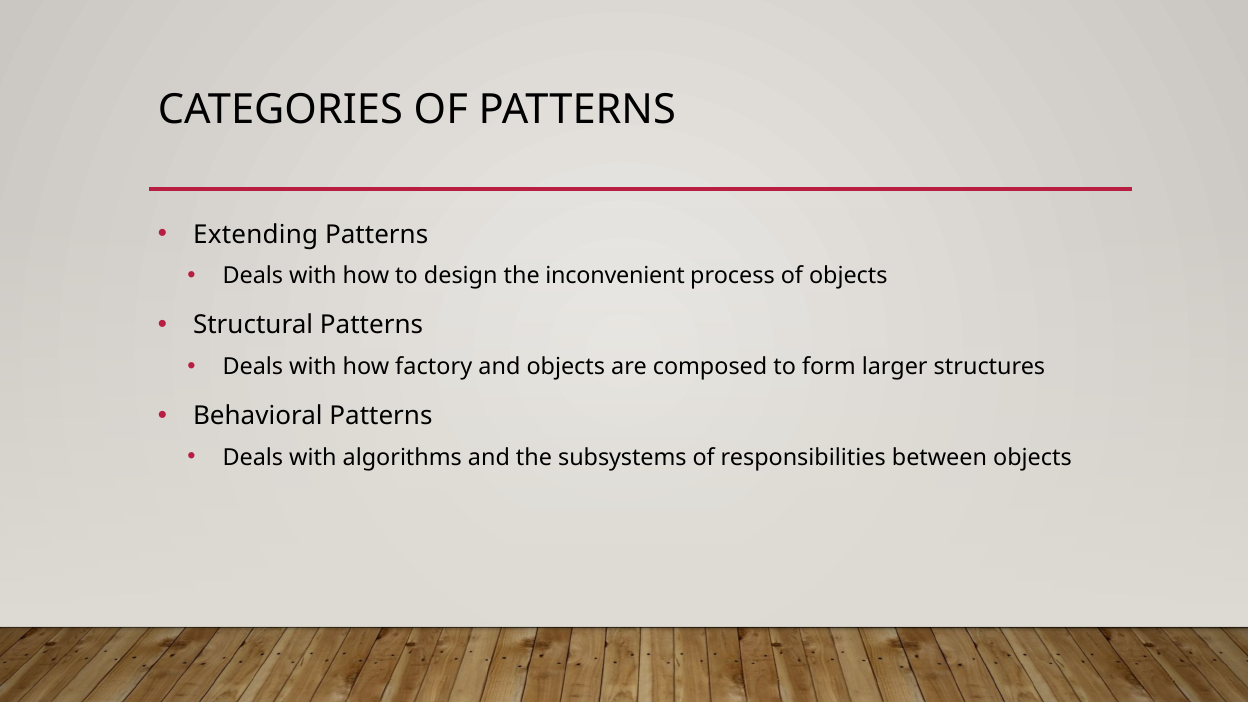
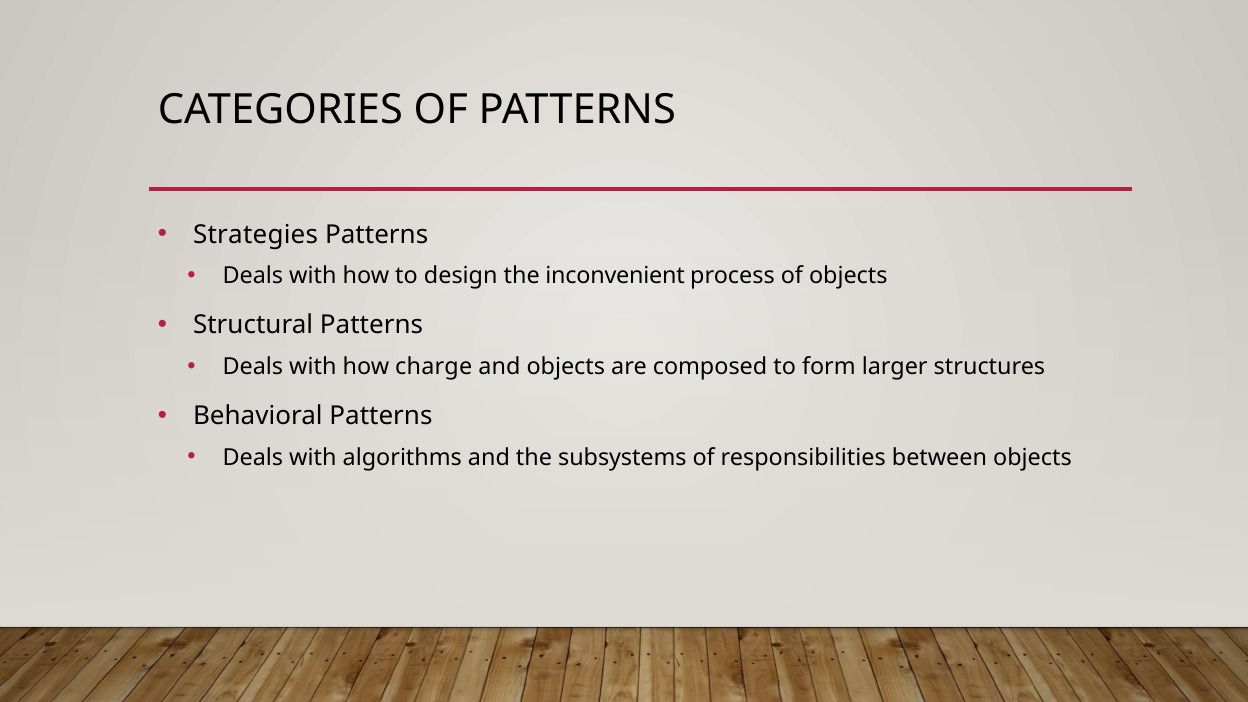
Extending: Extending -> Strategies (256, 235)
factory: factory -> charge (434, 367)
